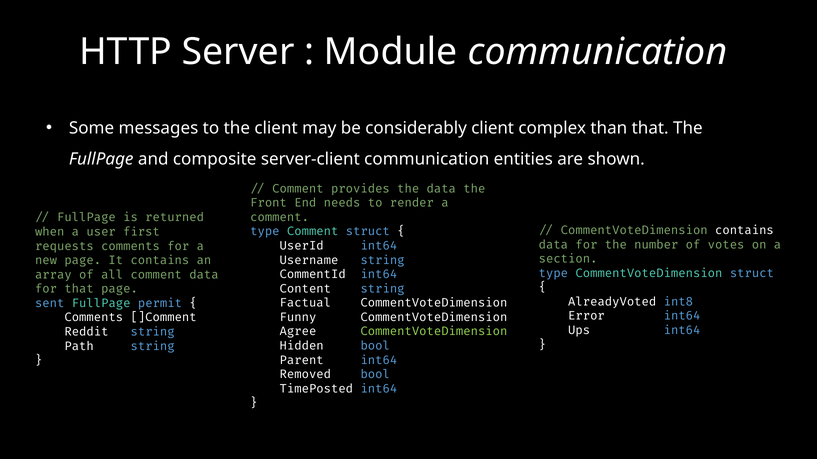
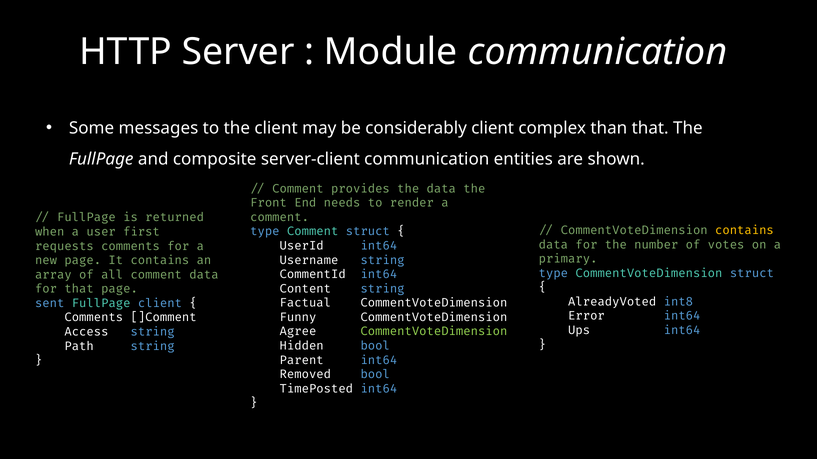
contains colour: white -> yellow (744, 231)
section: section -> primary (568, 259)
FullPage permit: permit -> client (160, 304)
Reddit: Reddit -> Access (86, 332)
